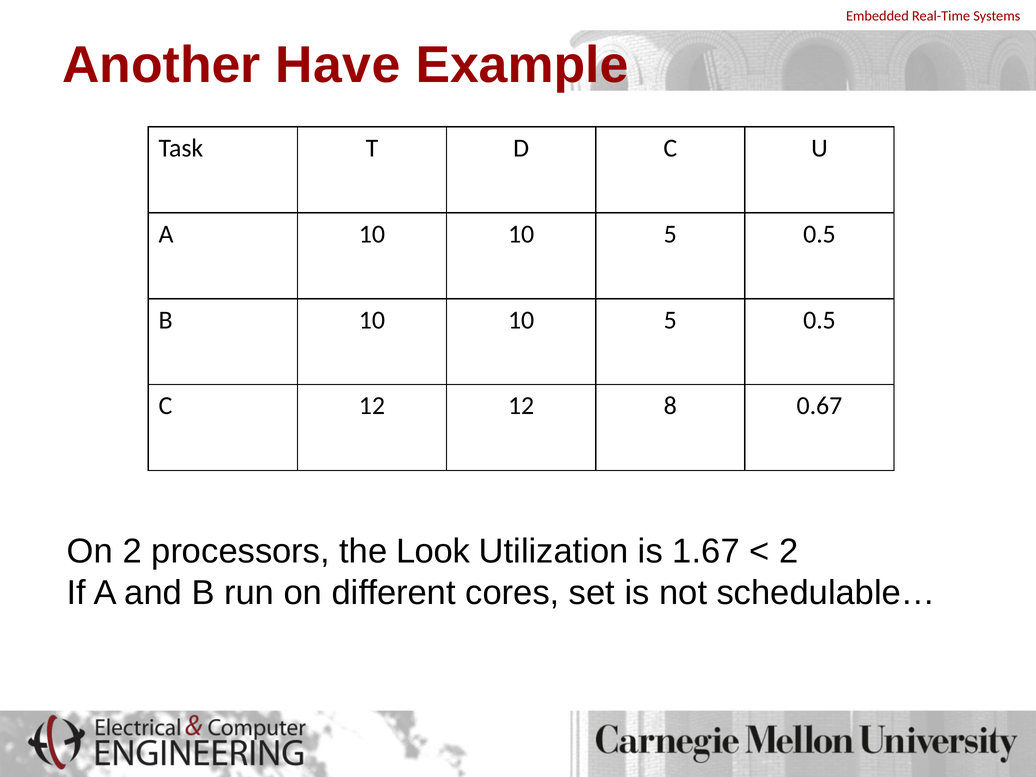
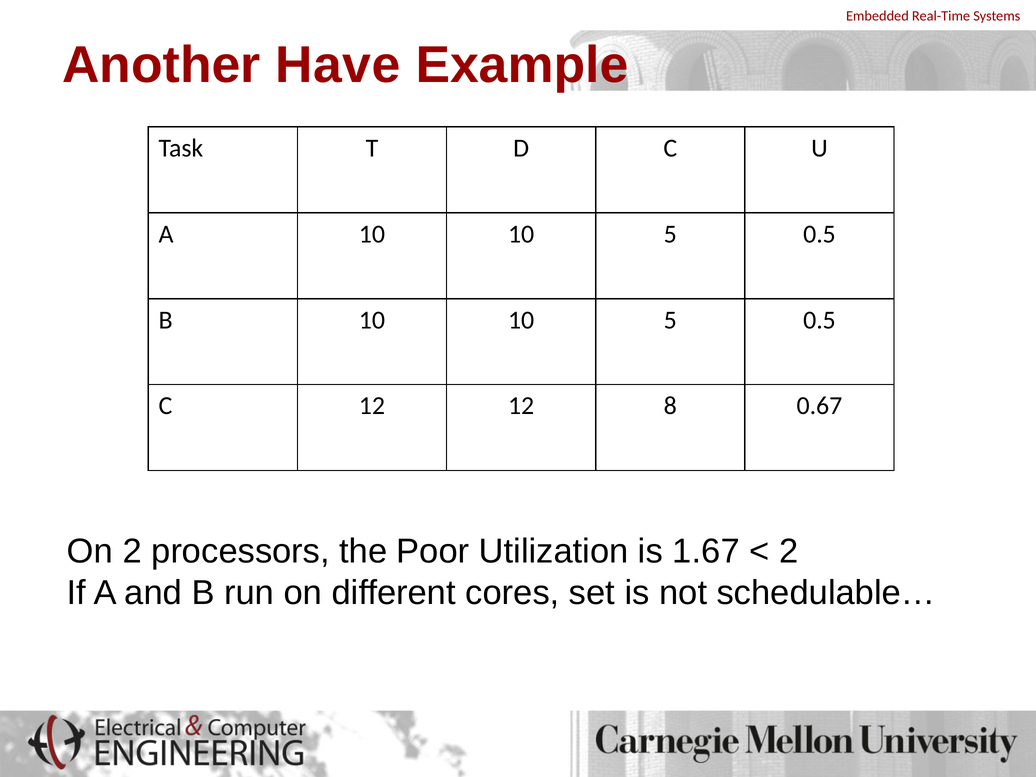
Look: Look -> Poor (433, 552)
